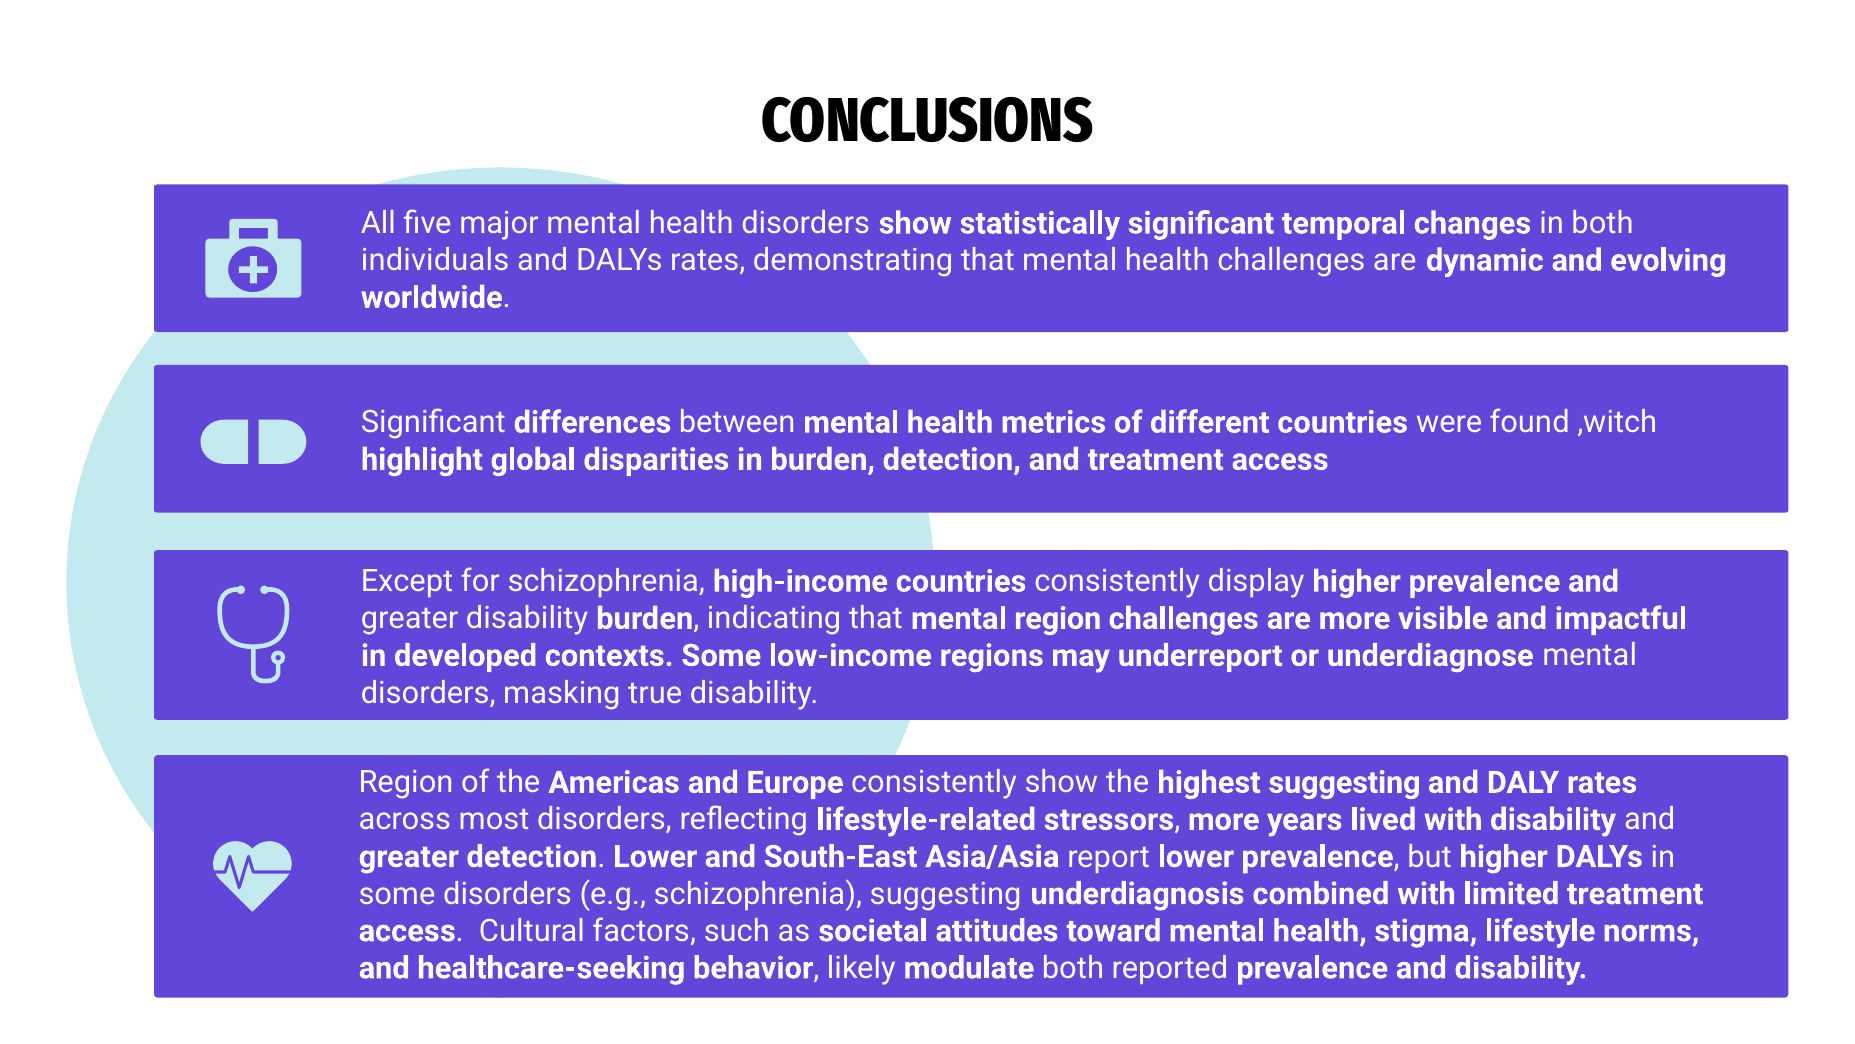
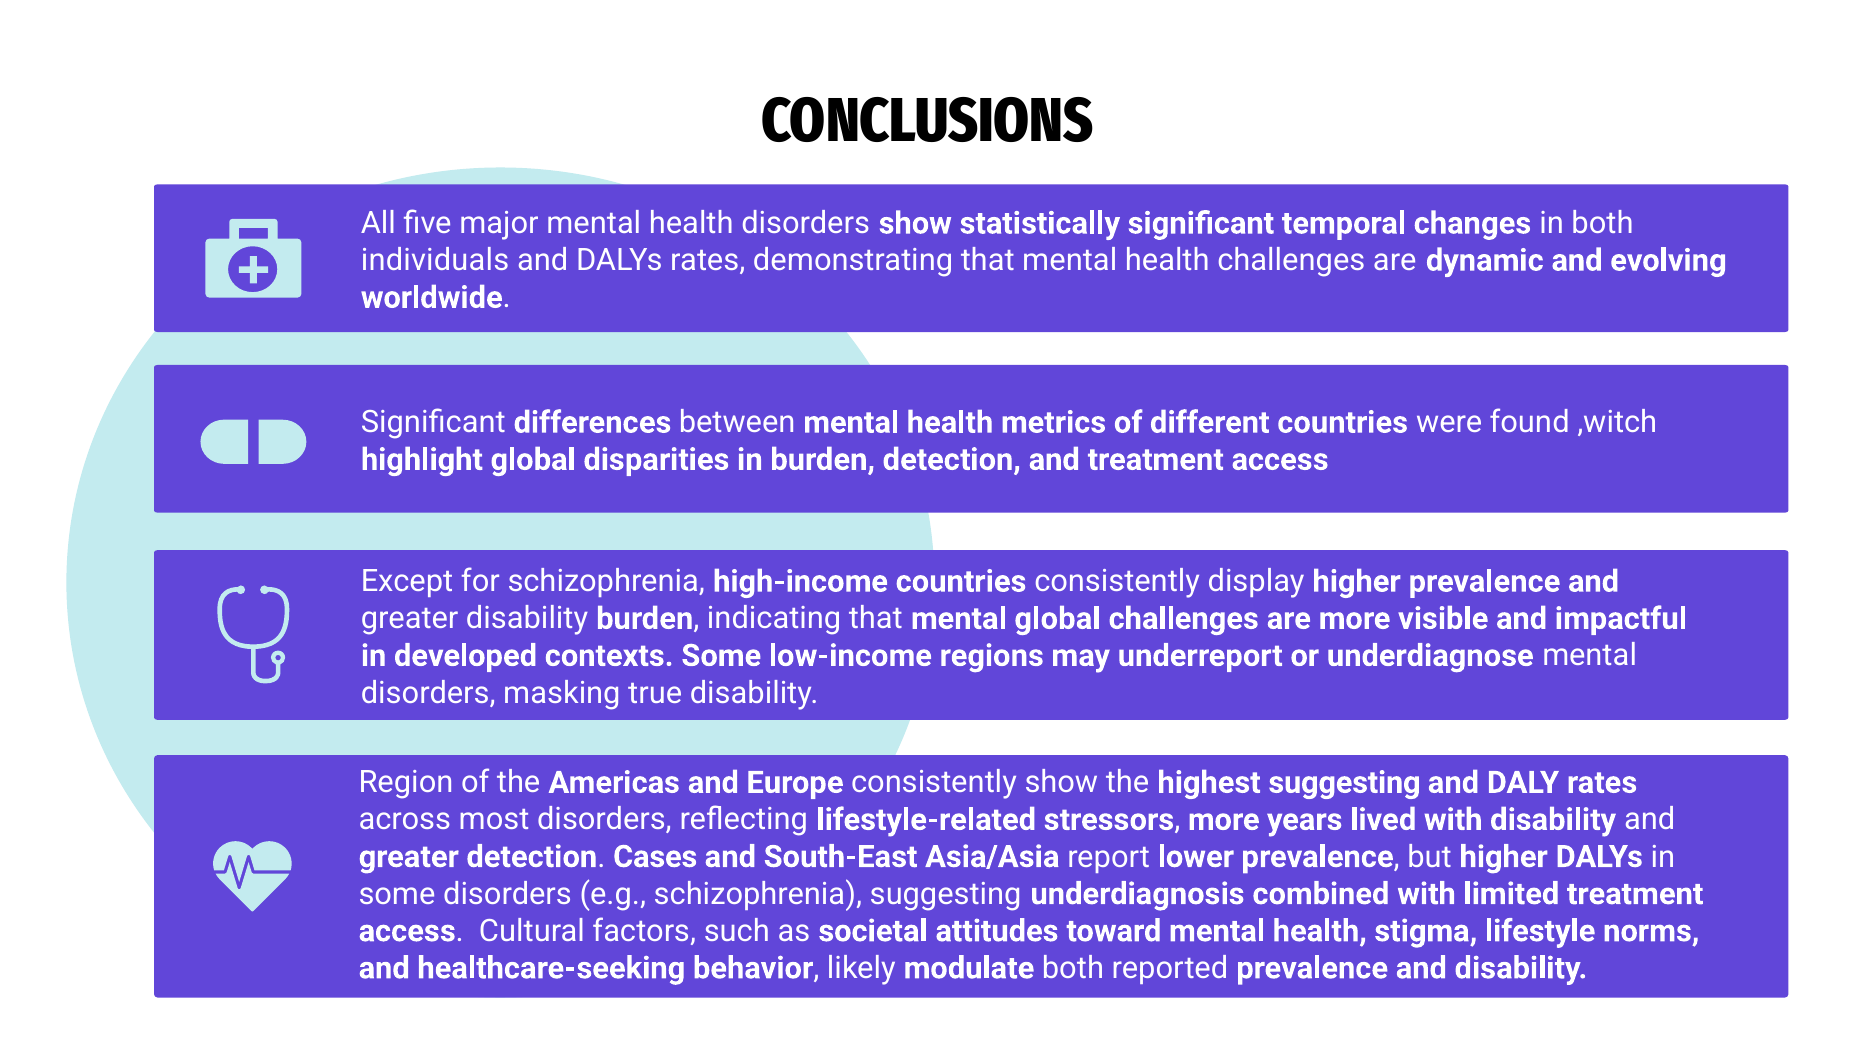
mental region: region -> global (1058, 618)
detection Lower: Lower -> Cases (655, 856)
